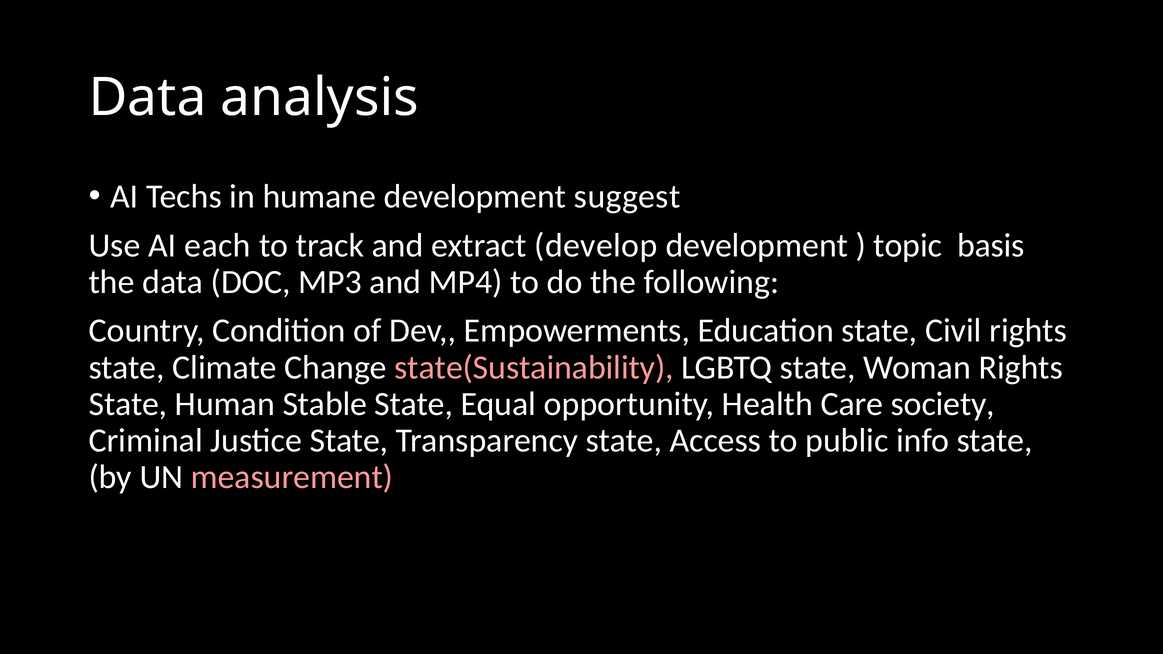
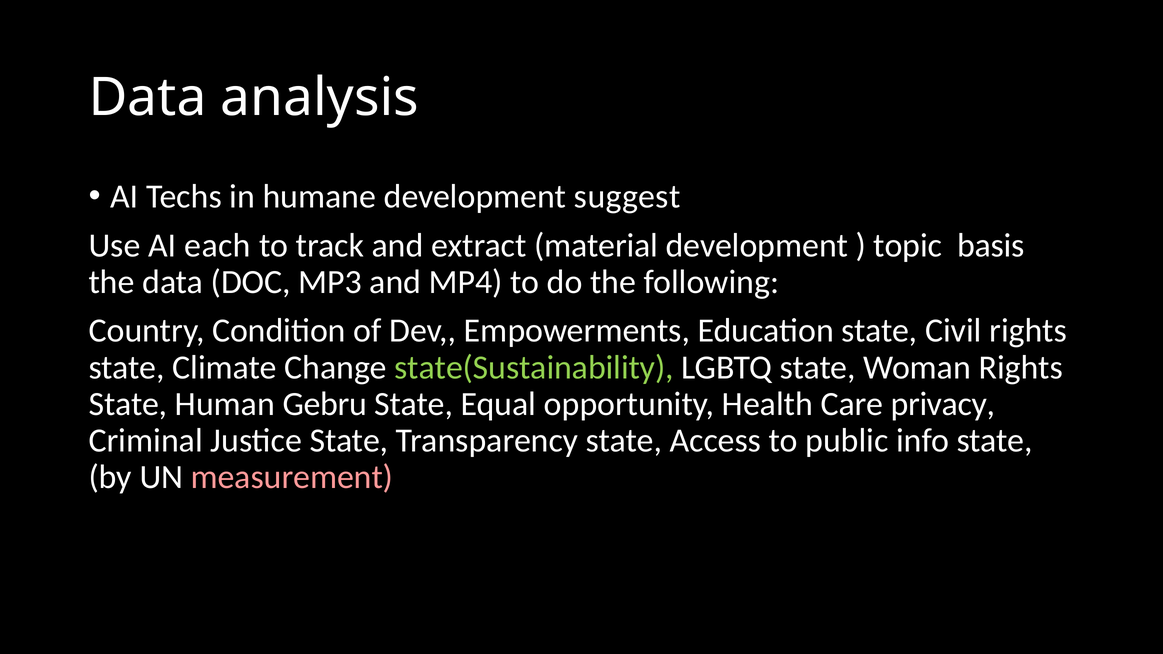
develop: develop -> material (596, 245)
state(Sustainability colour: pink -> light green (534, 367)
Stable: Stable -> Gebru (325, 404)
society: society -> privacy (943, 404)
